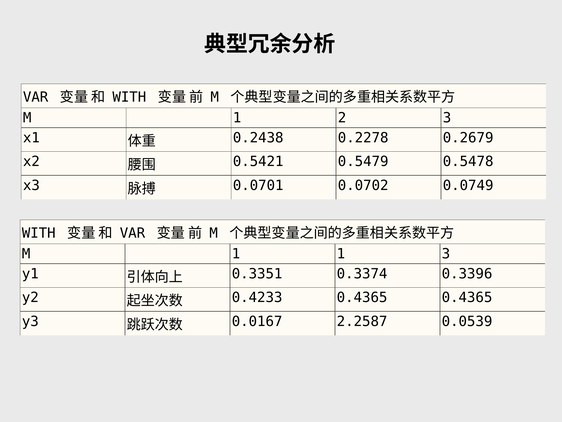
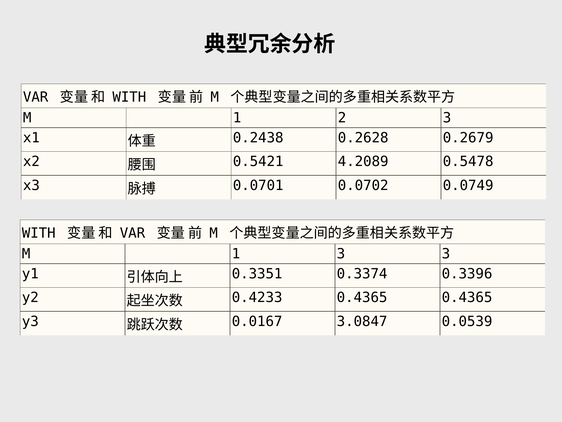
0.2278: 0.2278 -> 0.2628 (363, 138)
0.5479: 0.5479 -> 4.2089 (363, 161)
1 1: 1 -> 3 (341, 254)
2.2587: 2.2587 -> 3.0847 (362, 321)
